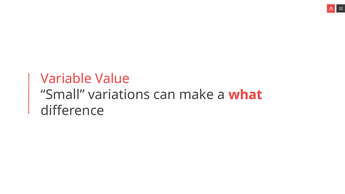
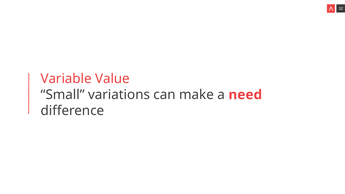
what: what -> need (245, 95)
